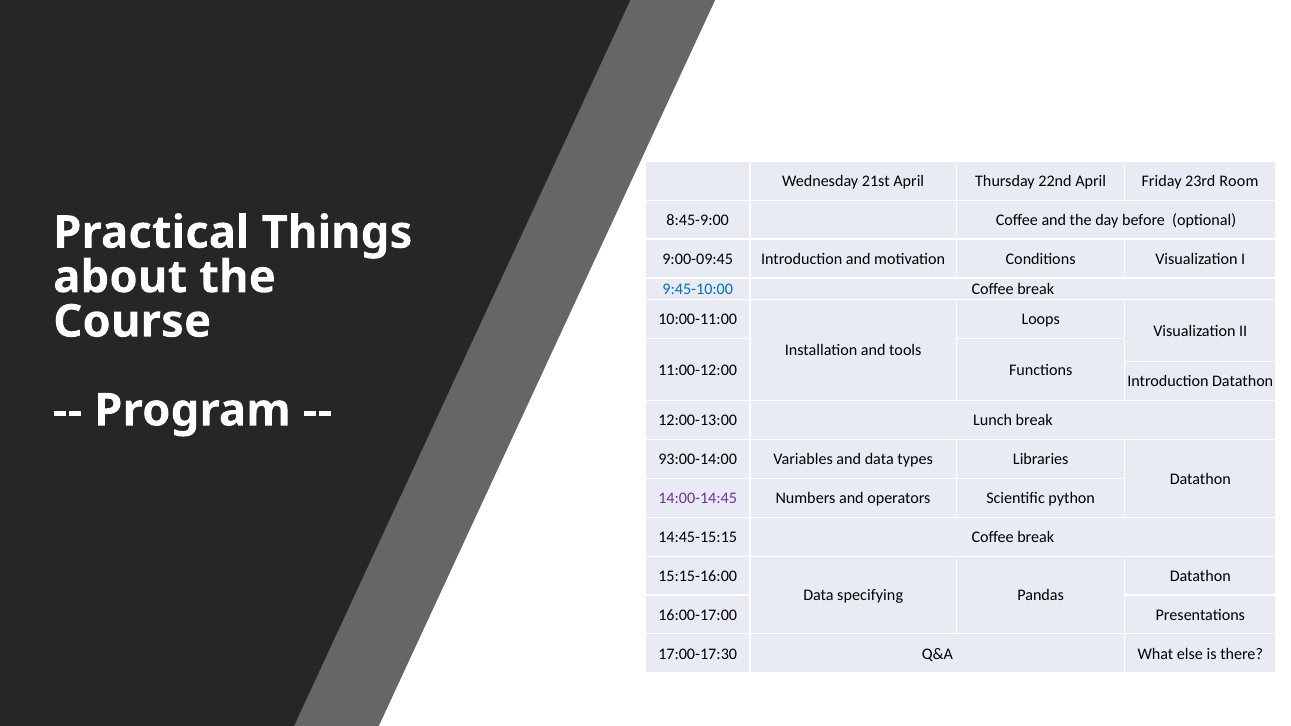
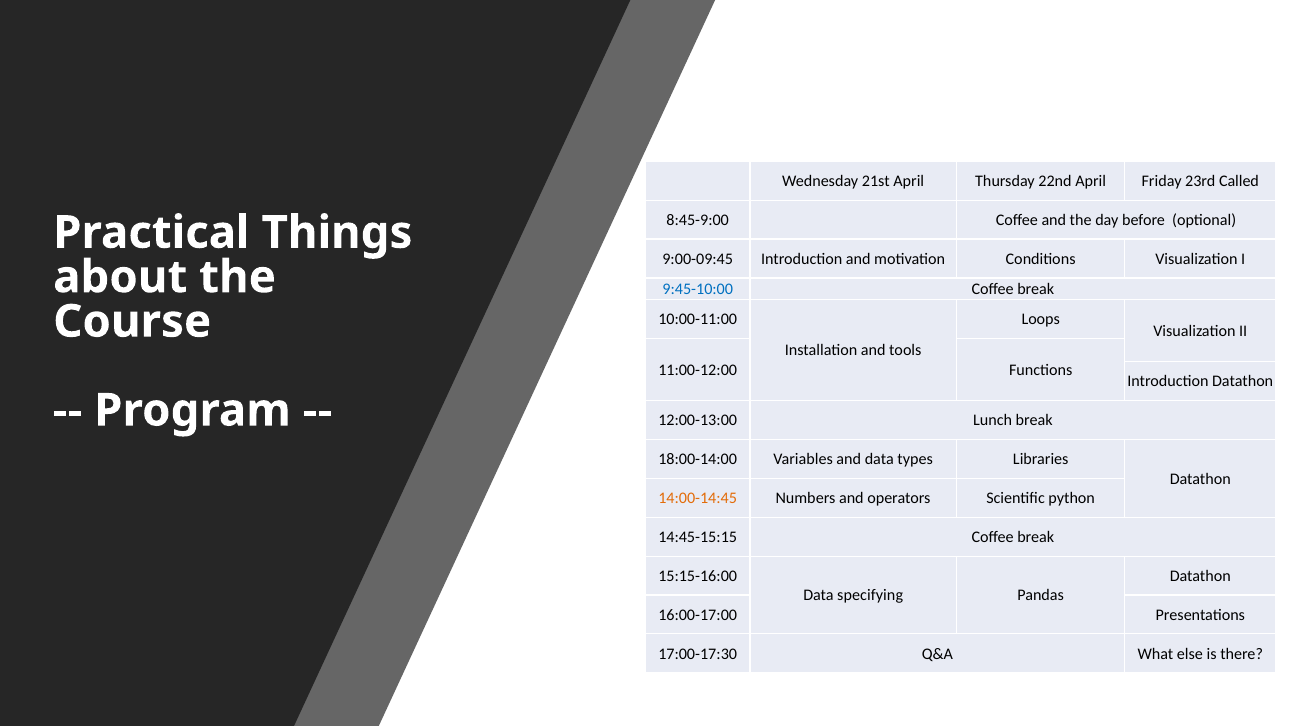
Room: Room -> Called (1239, 181)
93:00-14:00: 93:00-14:00 -> 18:00-14:00 (698, 460)
14:00-14:45 colour: purple -> orange (698, 498)
